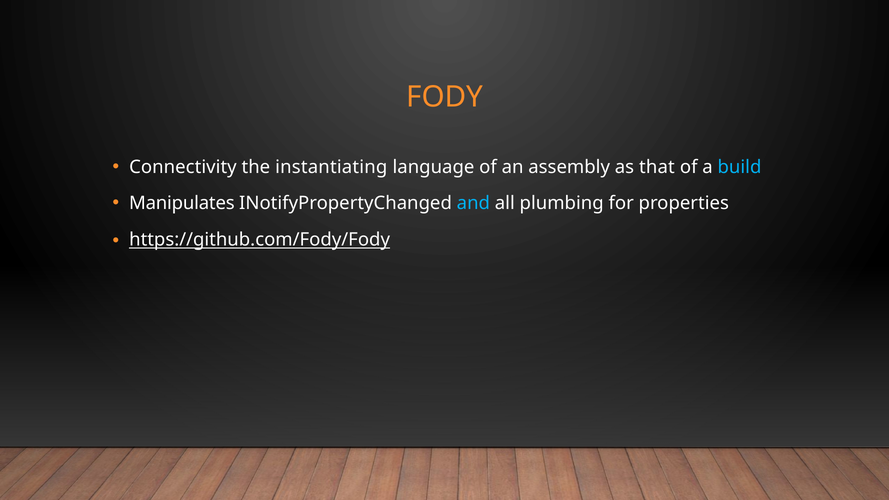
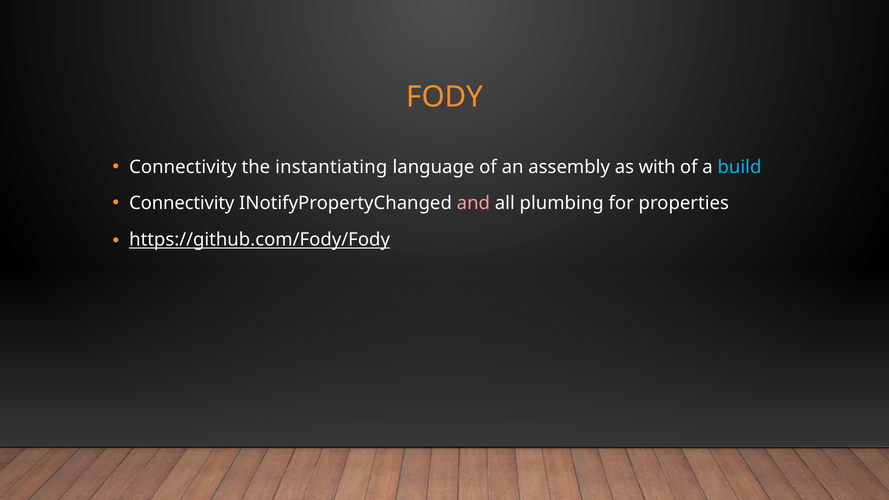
that: that -> with (657, 167)
Manipulates: Manipulates -> Connectivity (182, 203)
and colour: light blue -> pink (473, 203)
